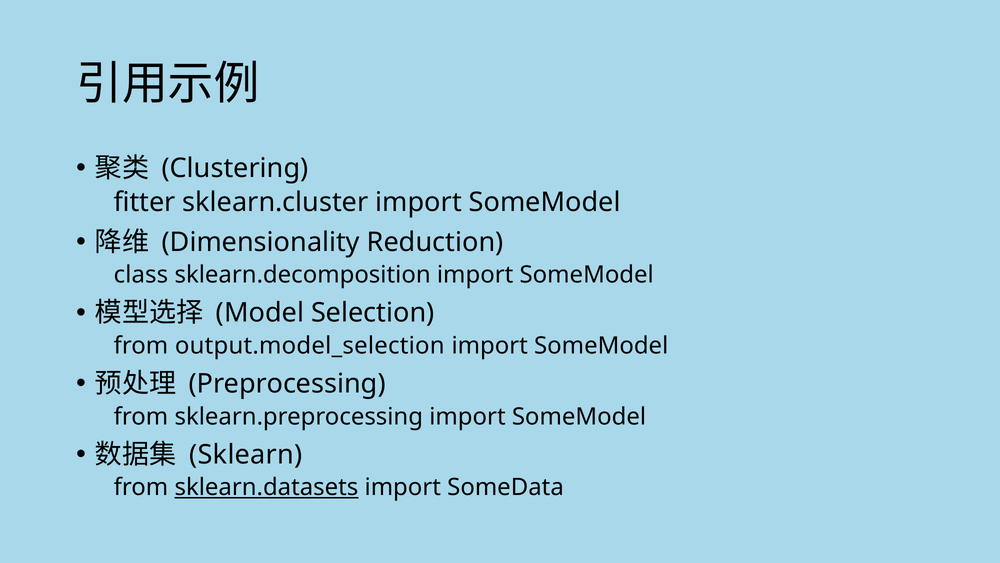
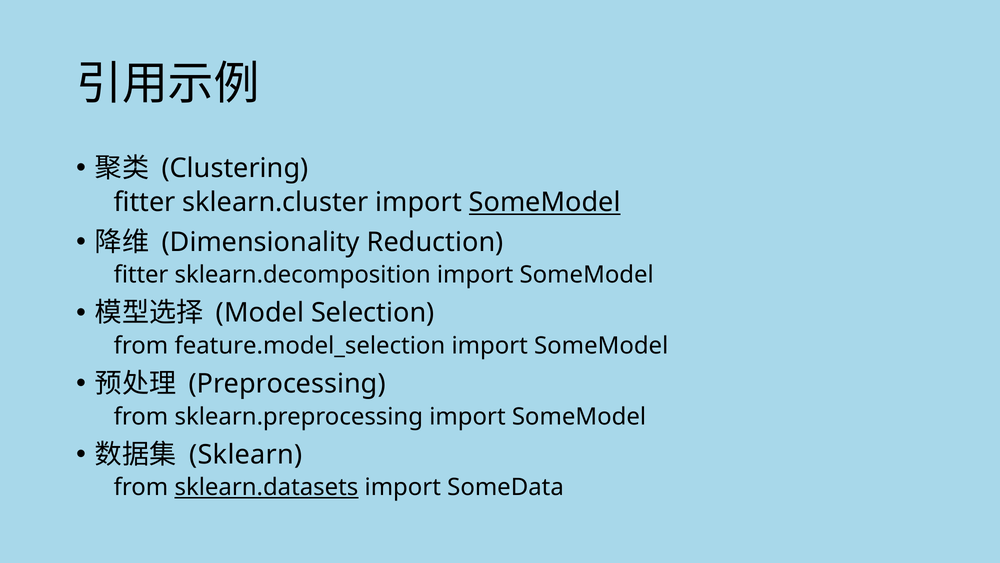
SomeModel underline: none -> present (545, 202)
class: class -> fitter (141, 275)
output.model_selection: output.model_selection -> feature.model_selection (310, 346)
